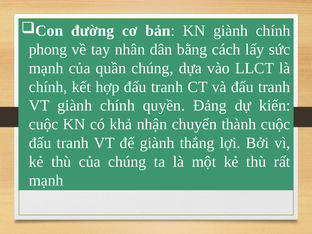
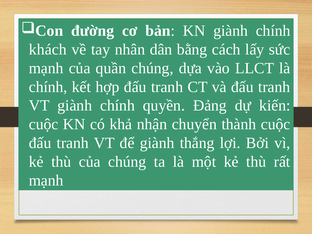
phong: phong -> khách (48, 49)
